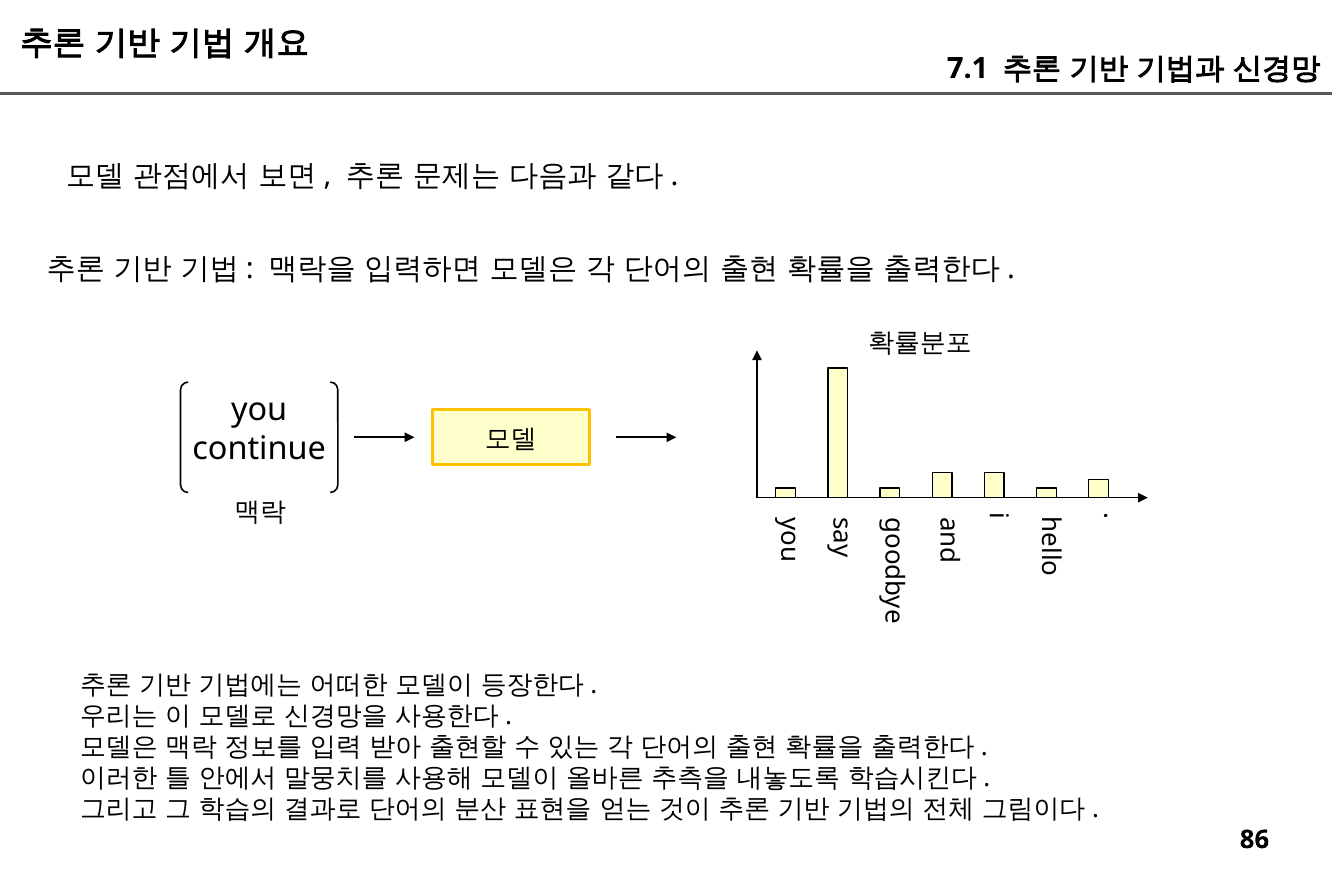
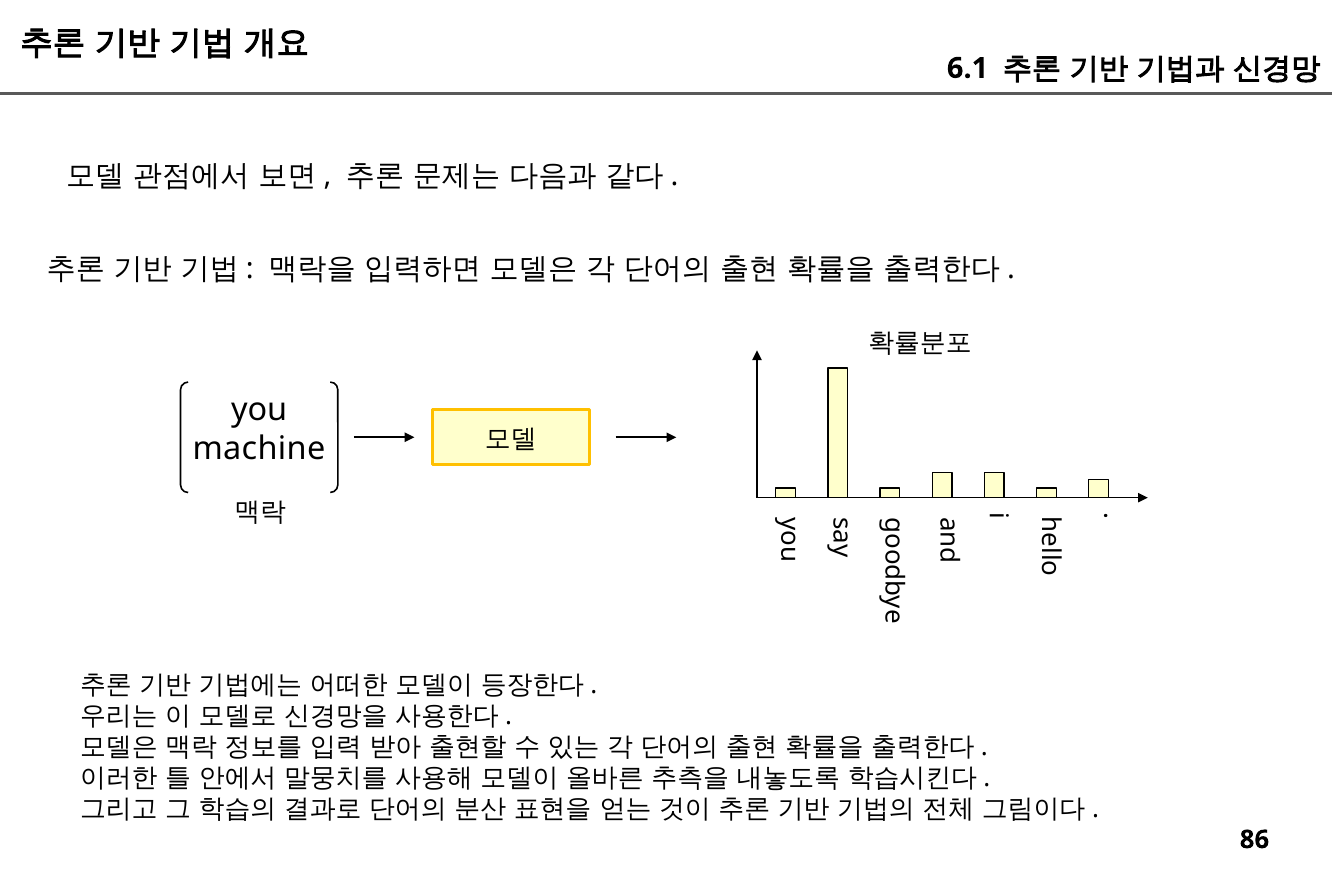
7.1: 7.1 -> 6.1 (968, 68)
continue: continue -> machine (259, 449)
